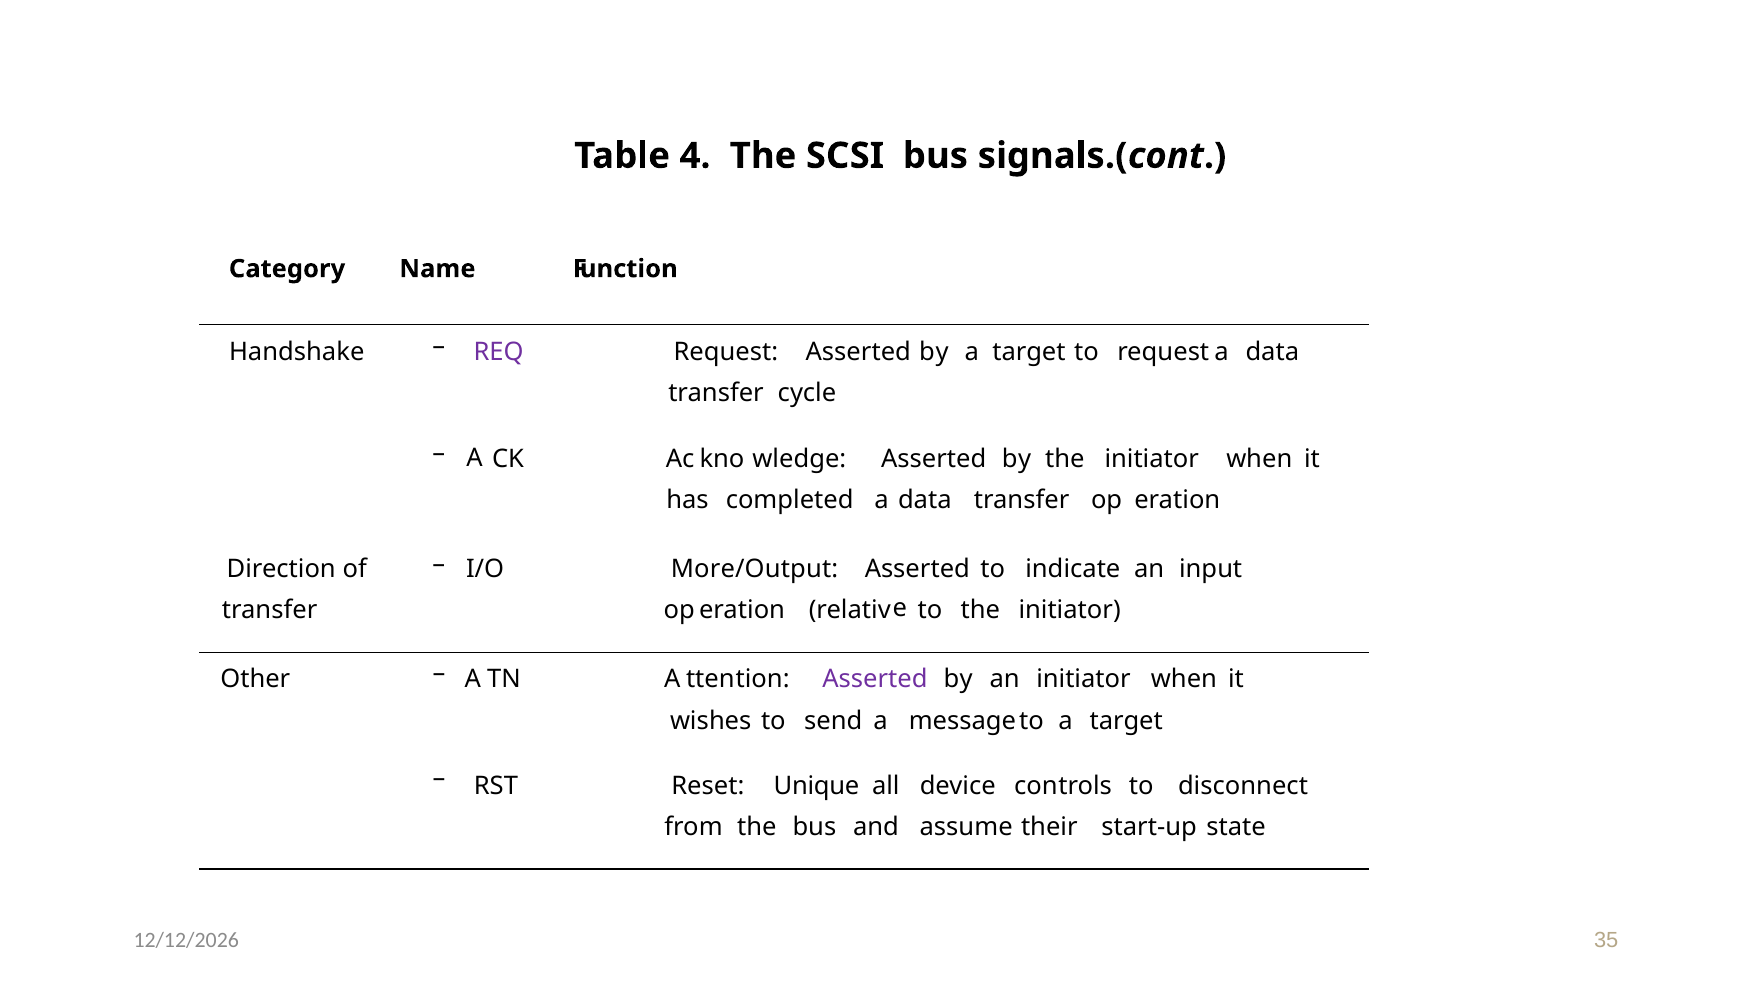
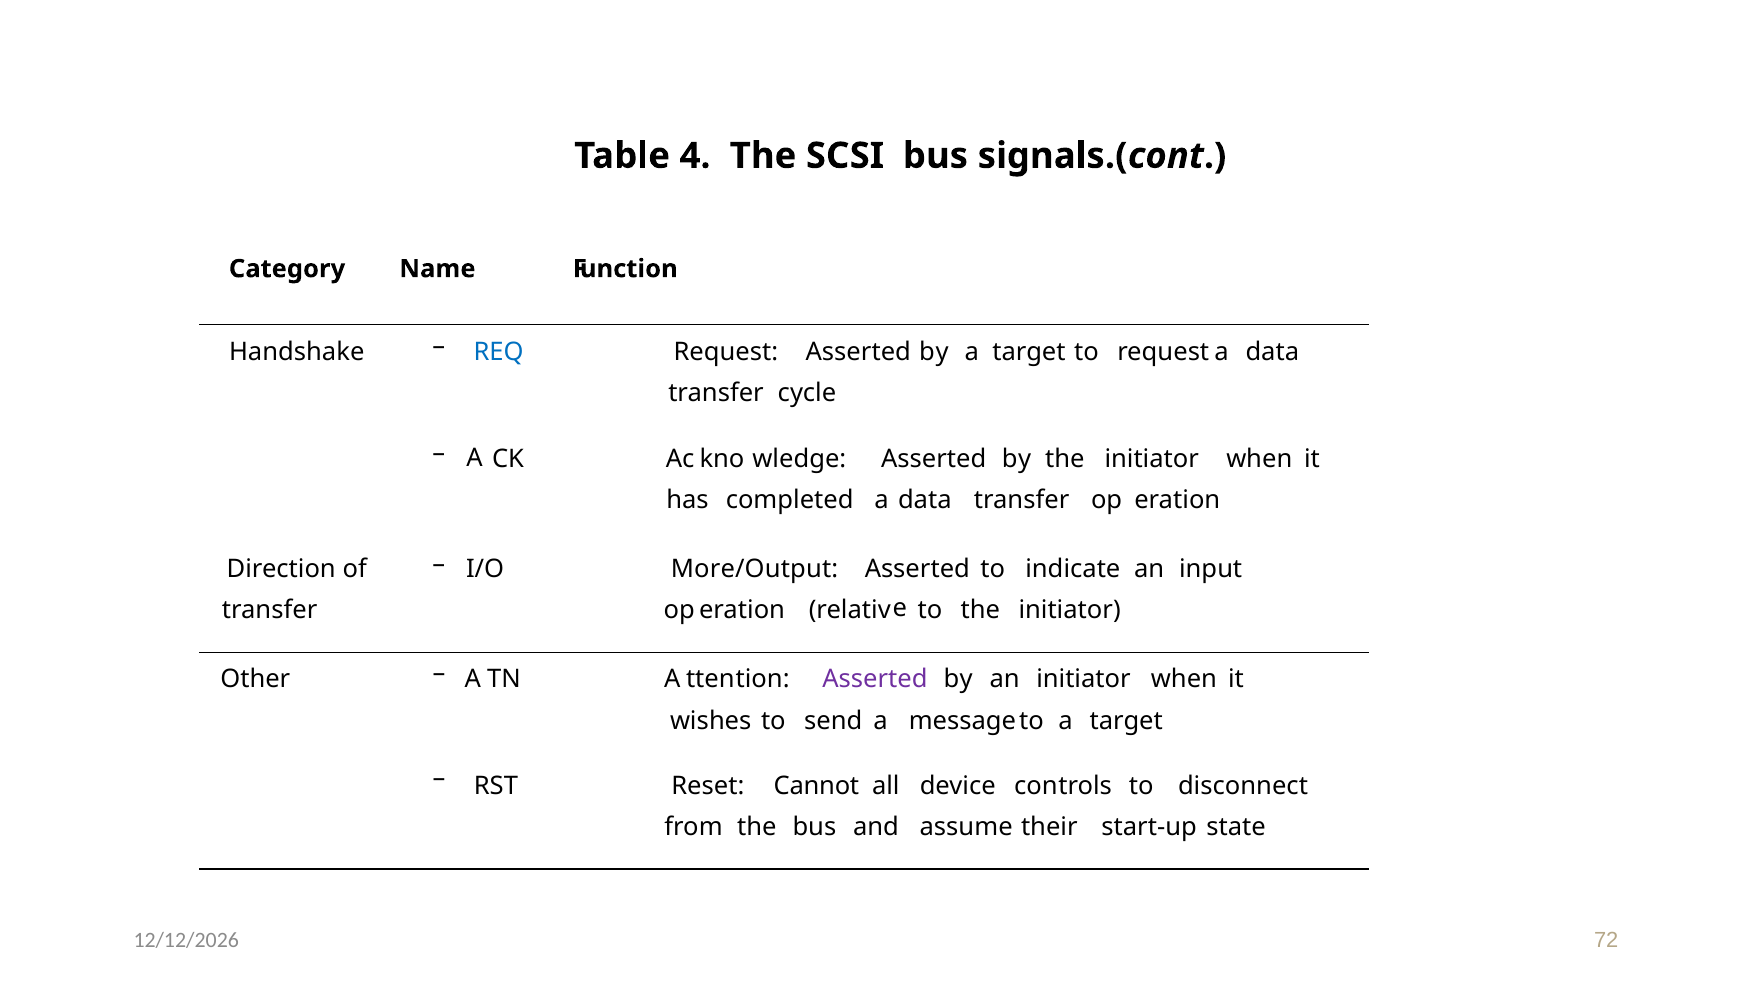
REQ colour: purple -> blue (499, 352)
Unique: Unique -> Cannot (816, 787)
35: 35 -> 72 (1606, 941)
